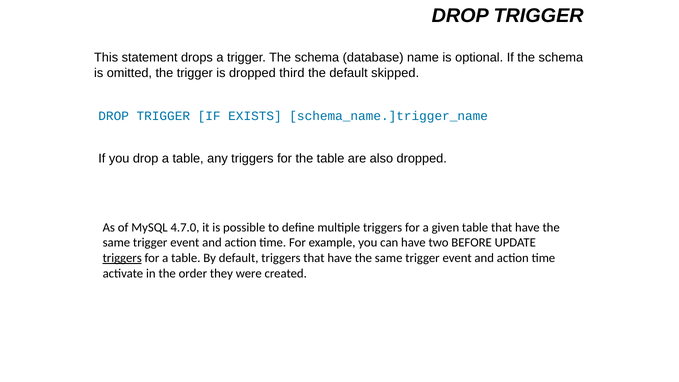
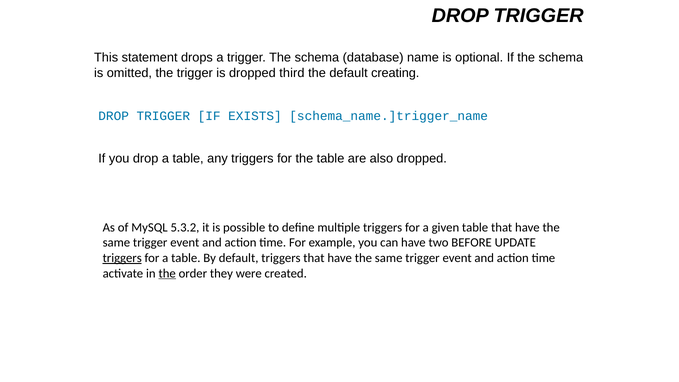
skipped: skipped -> creating (395, 73)
4.7.0: 4.7.0 -> 5.3.2 (185, 227)
the underline: none -> present (167, 273)
